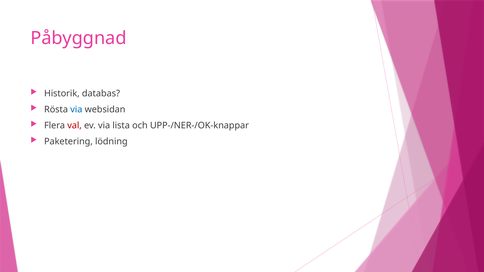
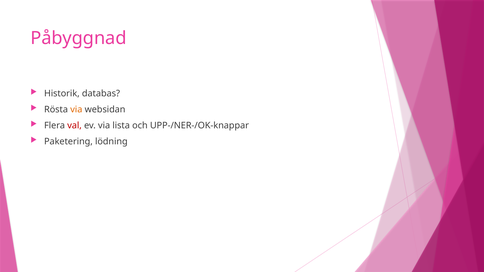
via colour: blue -> orange (76, 110)
